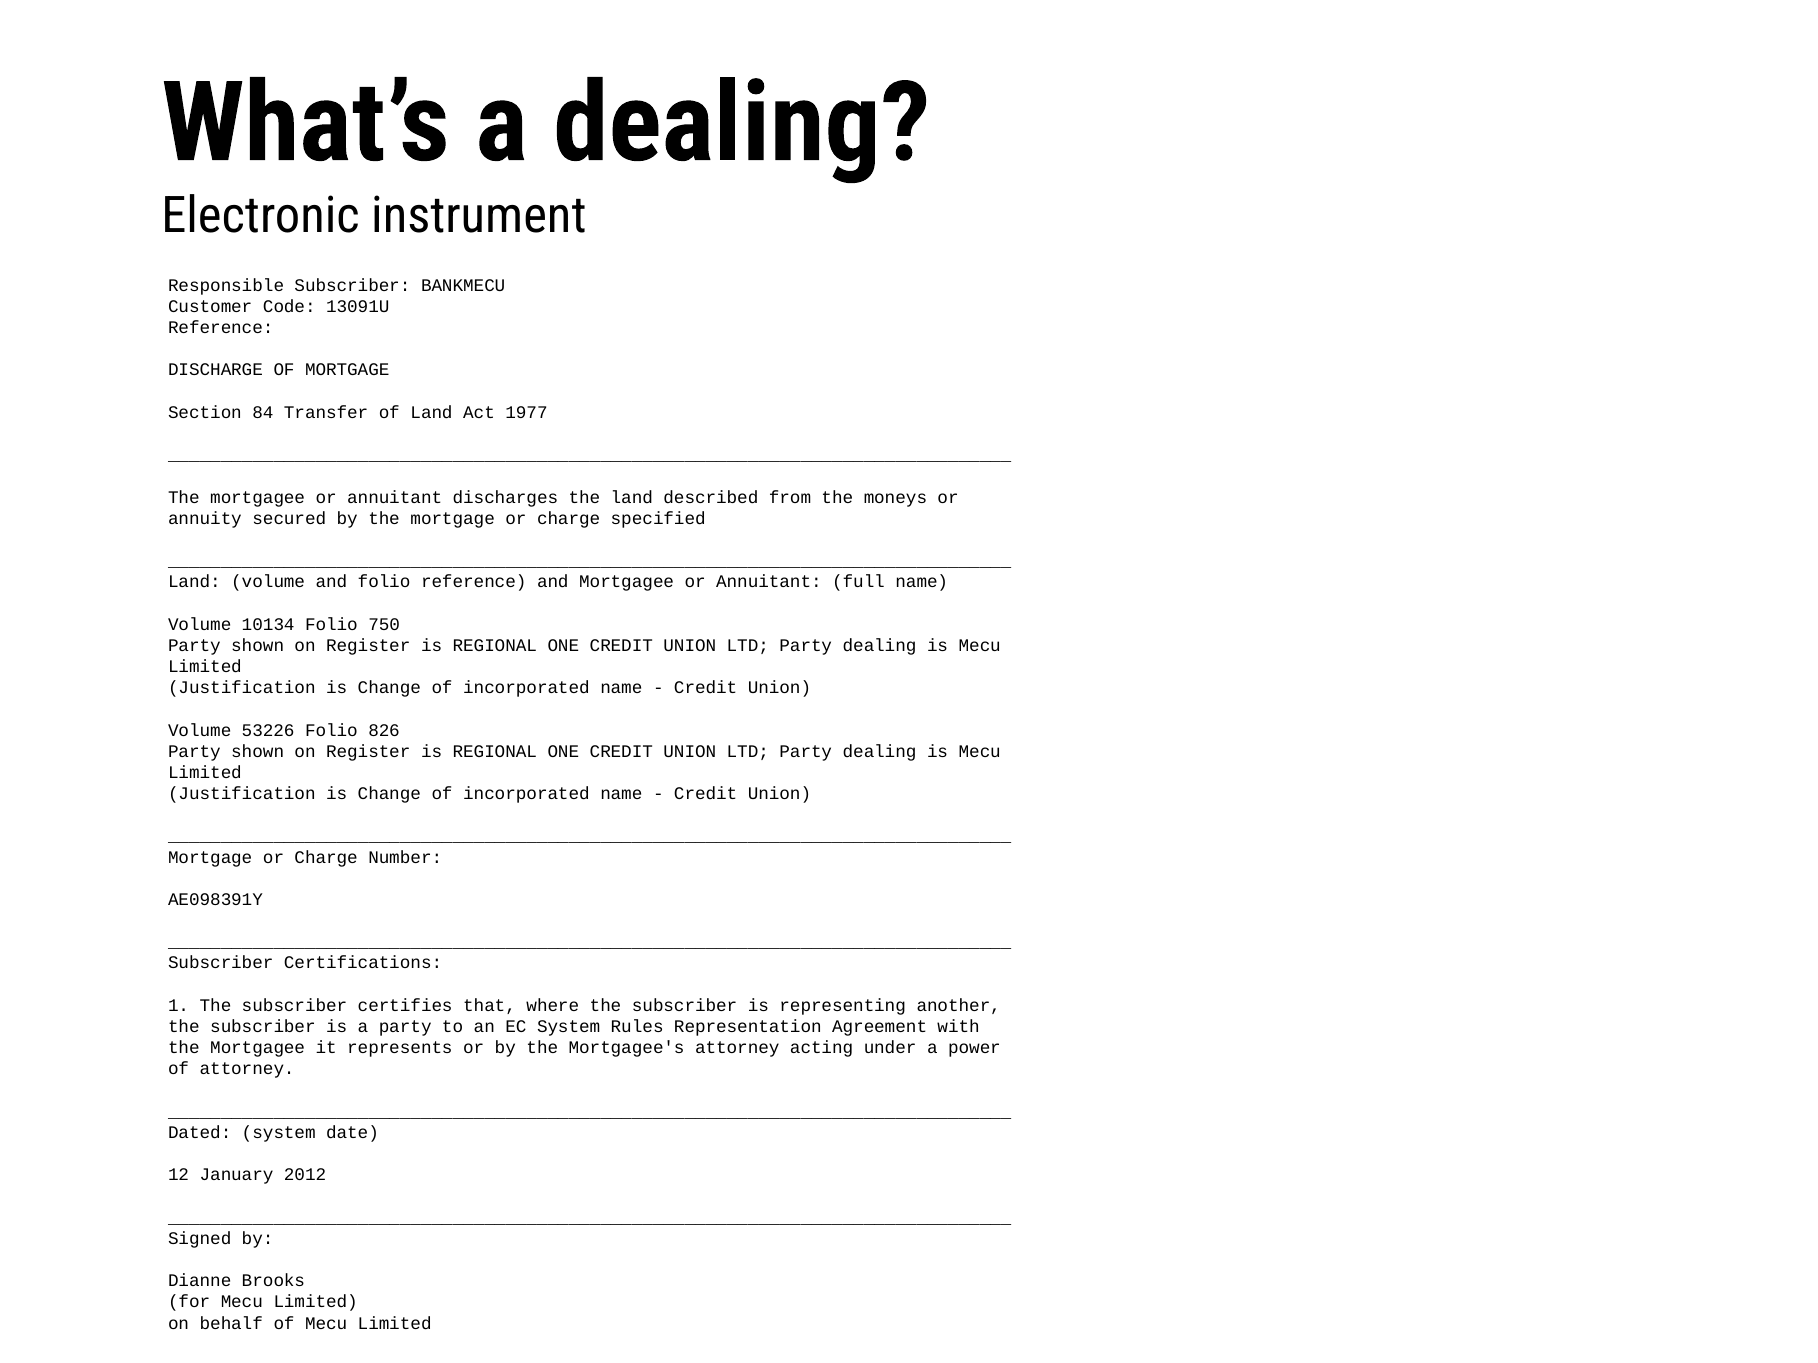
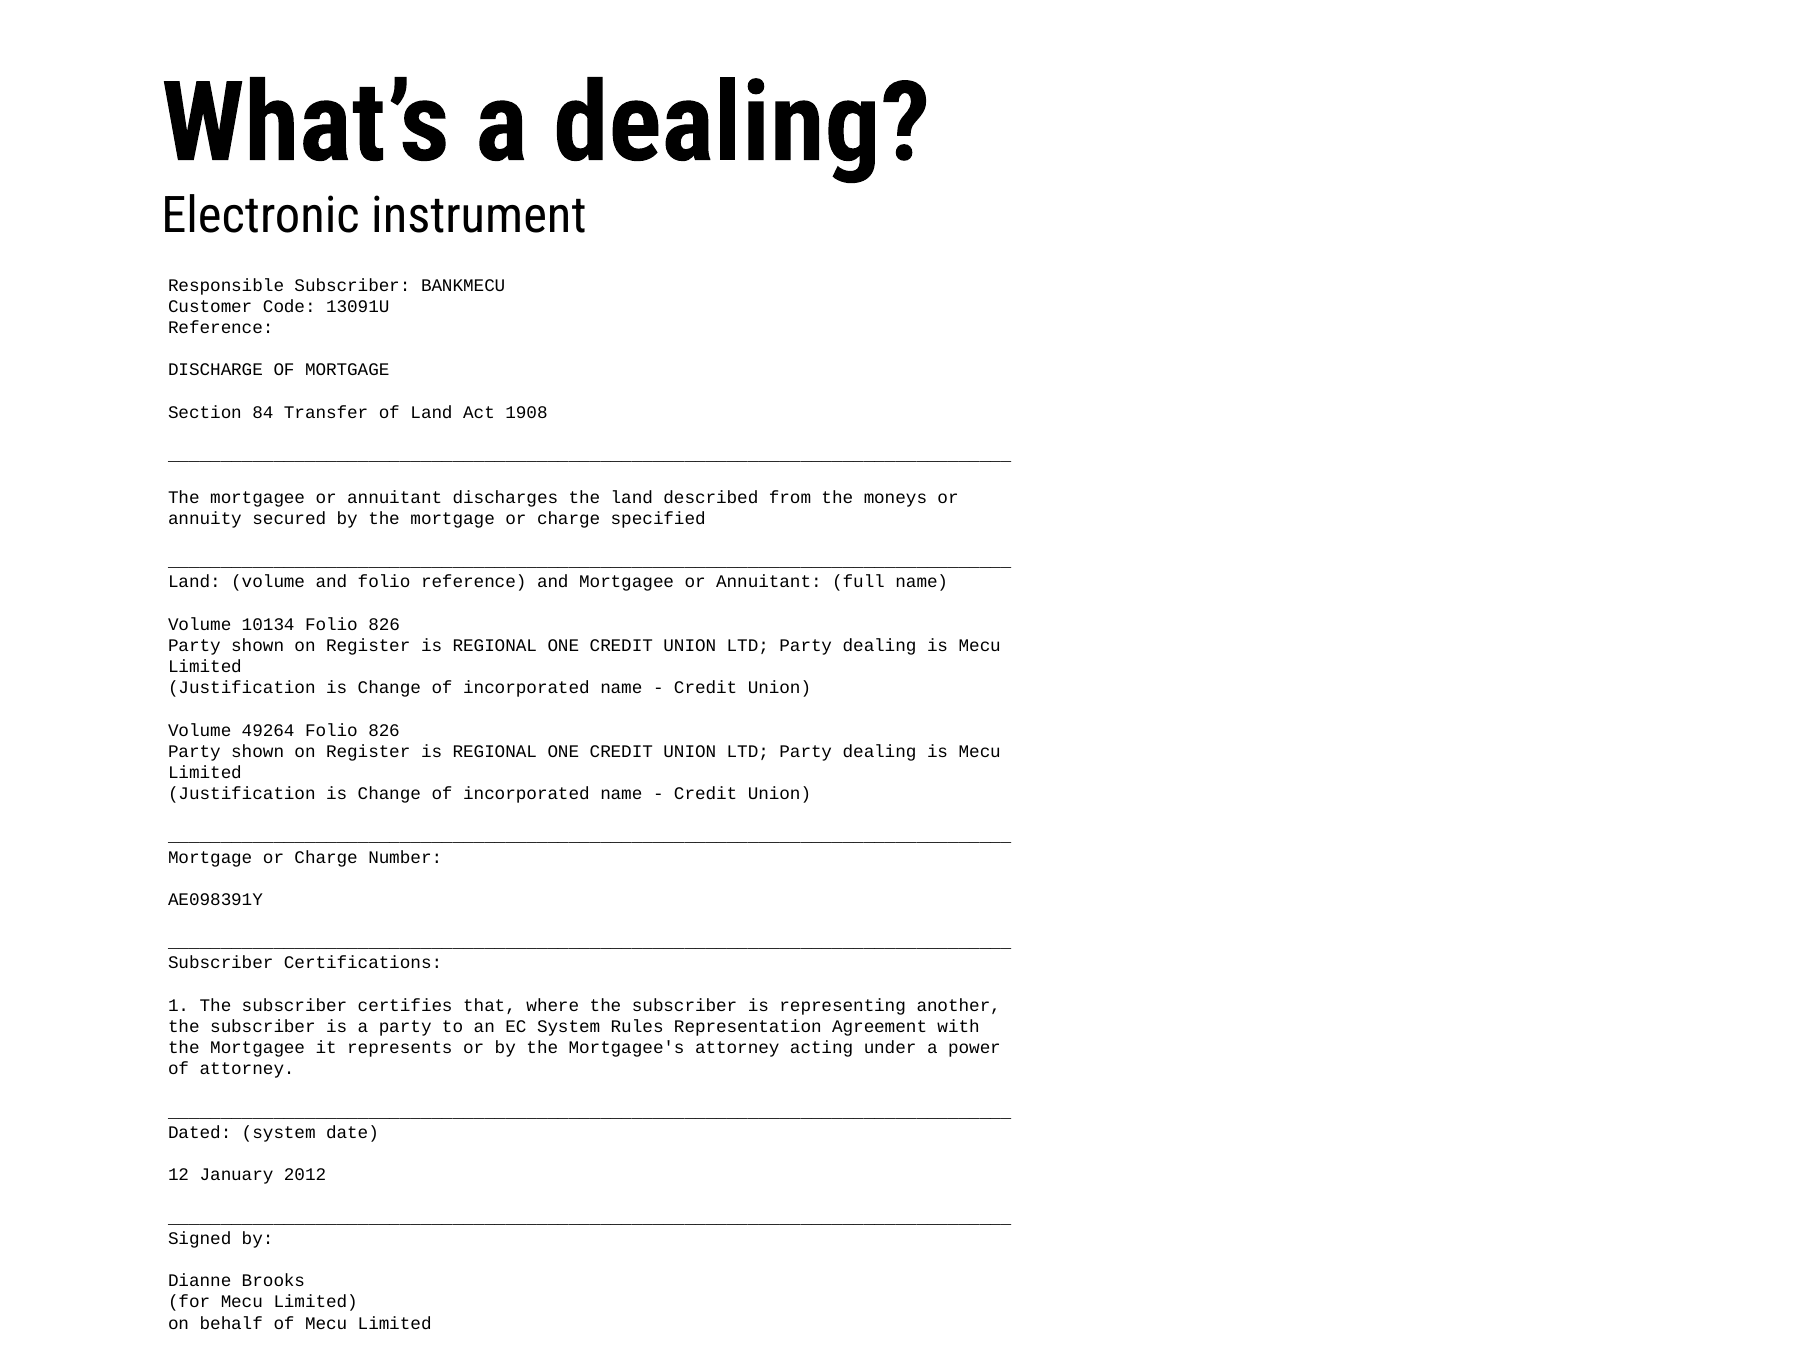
1977: 1977 -> 1908 (526, 413)
10134 Folio 750: 750 -> 826 (384, 625)
53226: 53226 -> 49264 (268, 730)
